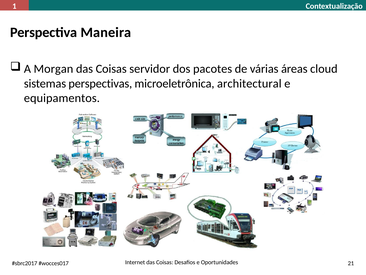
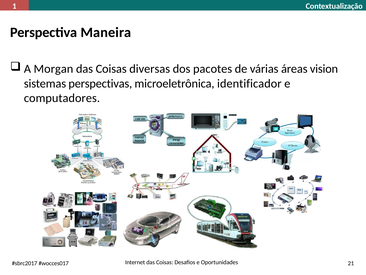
servidor: servidor -> diversas (150, 69)
cloud: cloud -> vision (324, 69)
architectural: architectural -> identificador (249, 83)
equipamentos: equipamentos -> computadores (62, 98)
